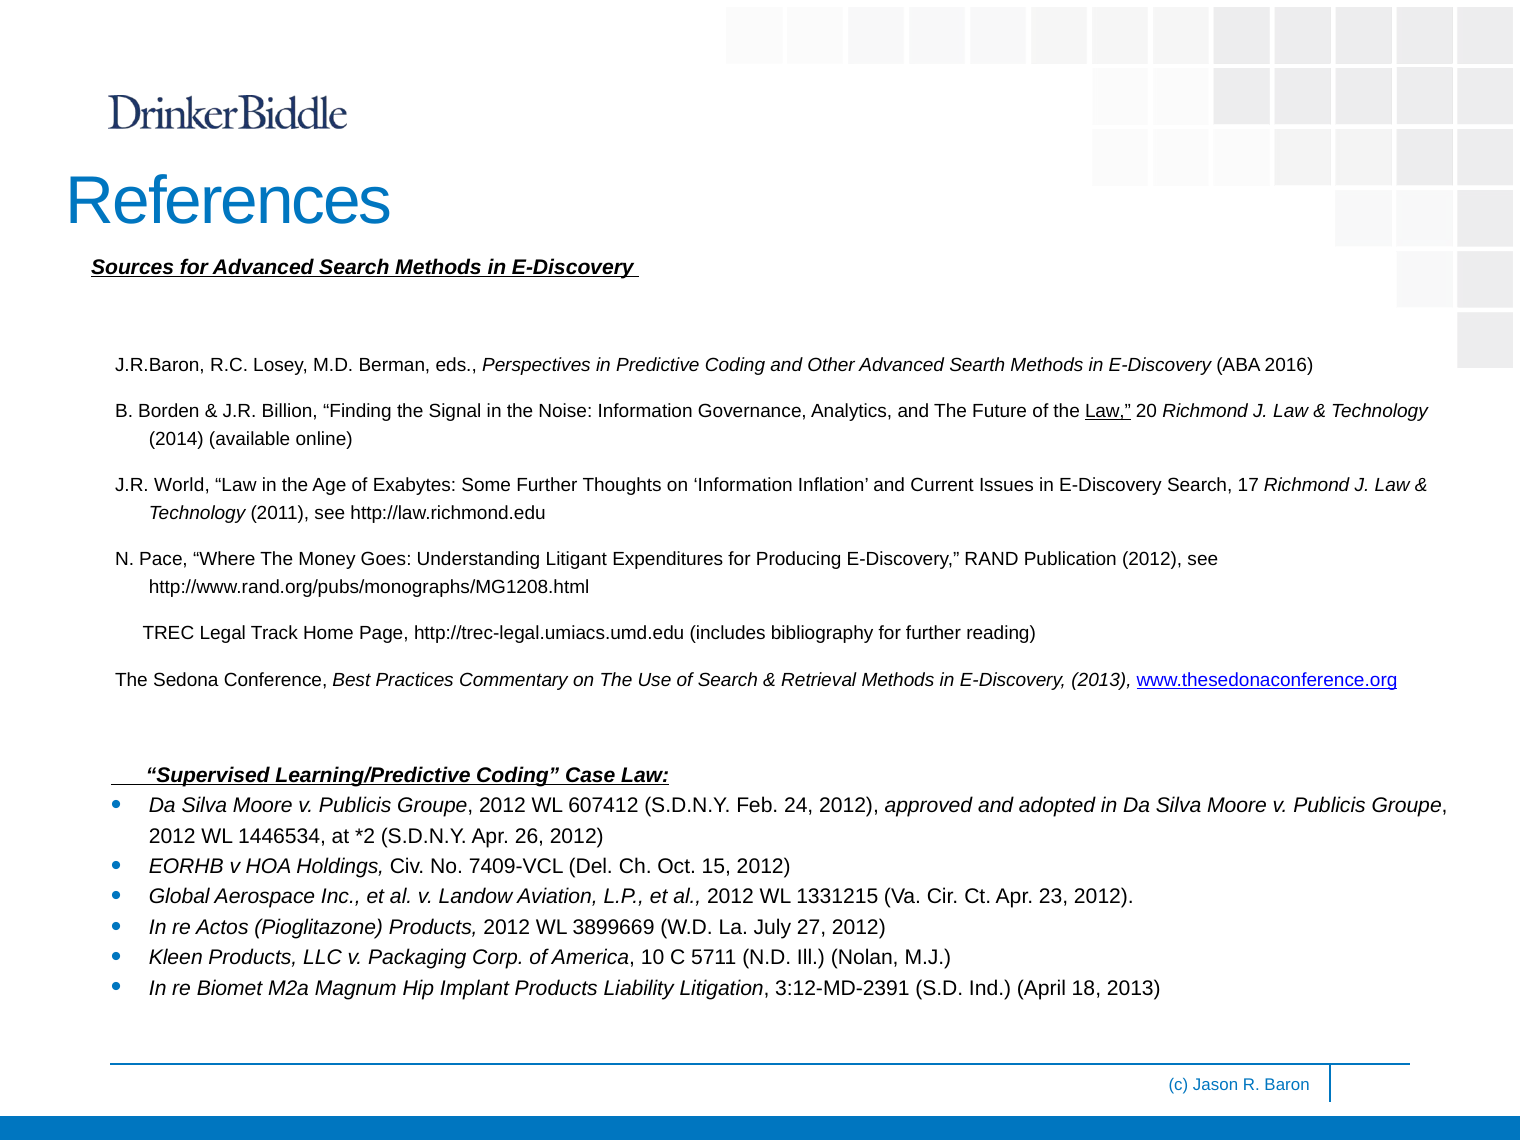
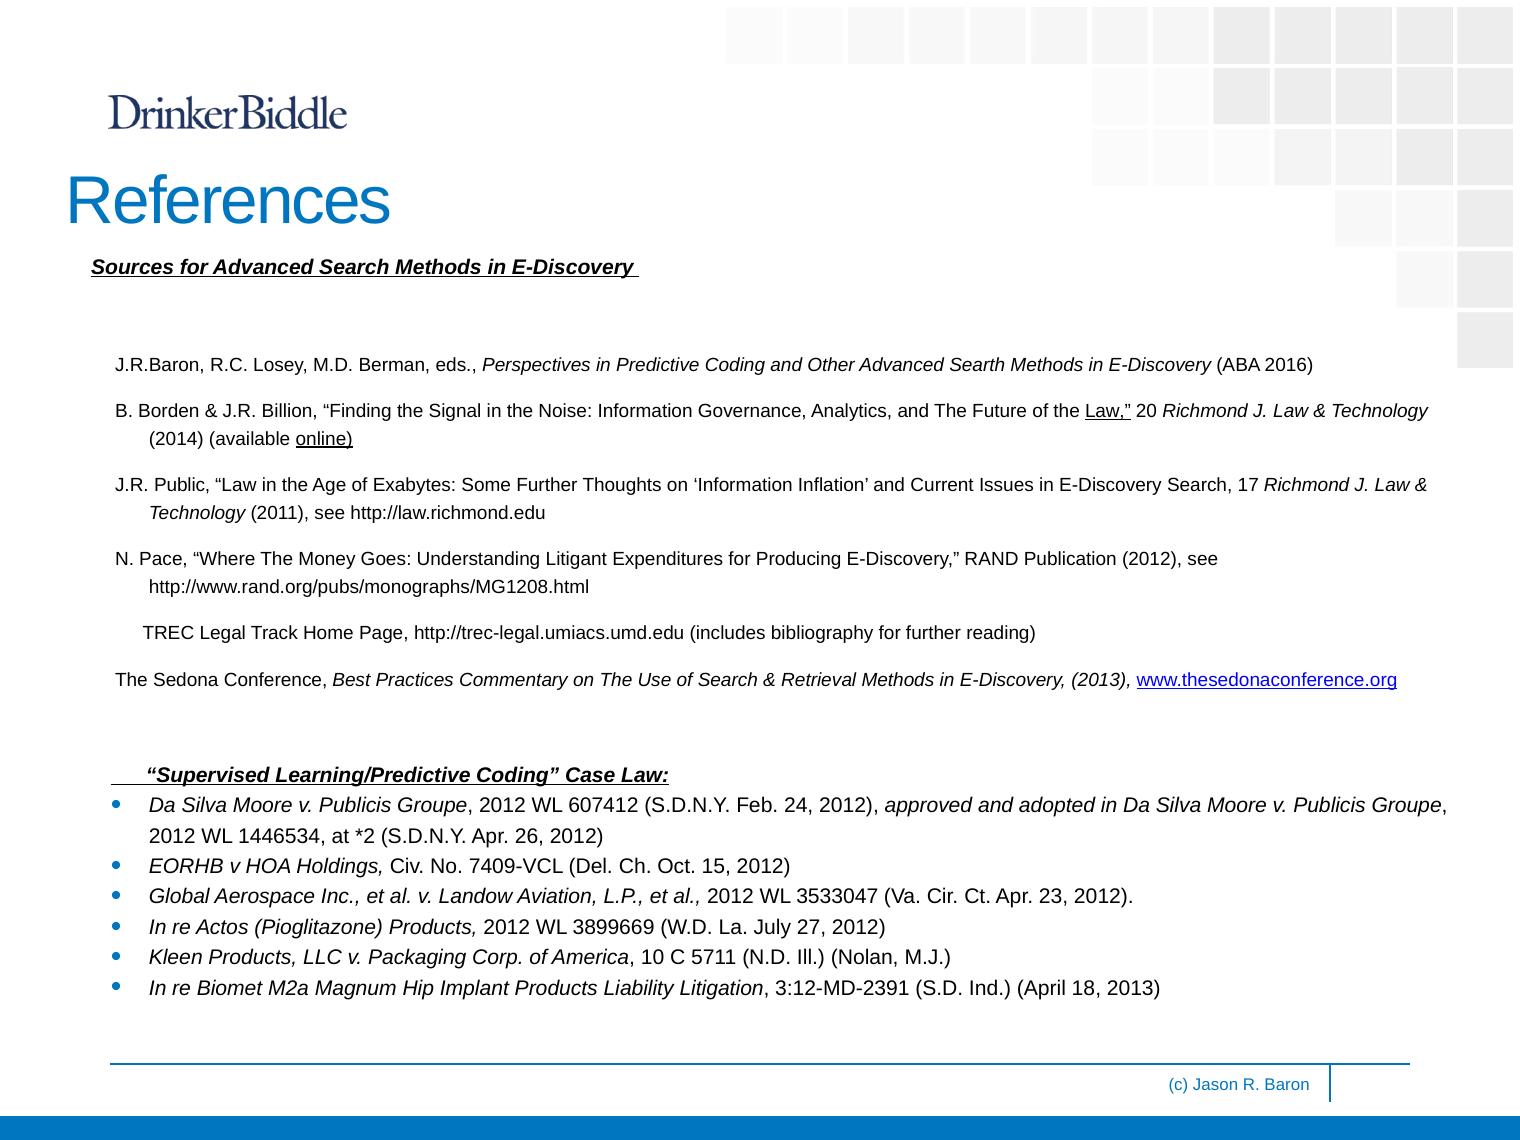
online underline: none -> present (324, 439)
World: World -> Public (182, 485)
1331215: 1331215 -> 3533047 (837, 897)
